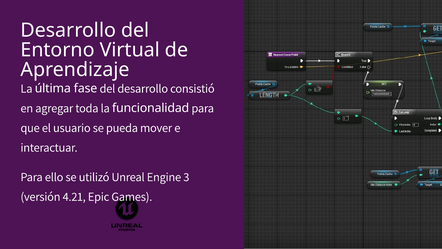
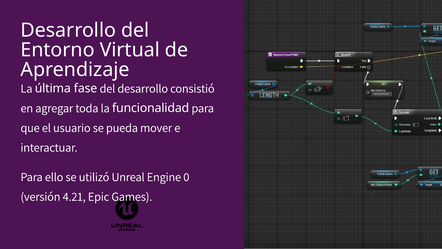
3: 3 -> 0 (186, 177)
